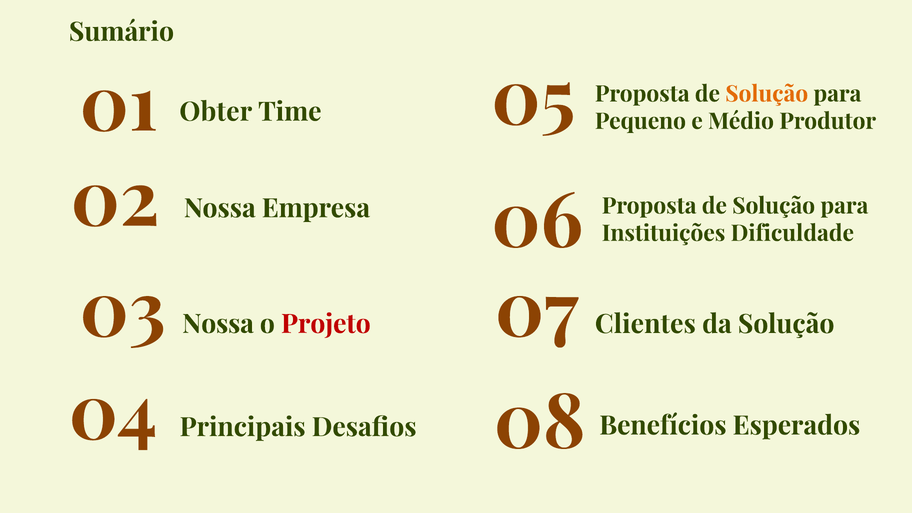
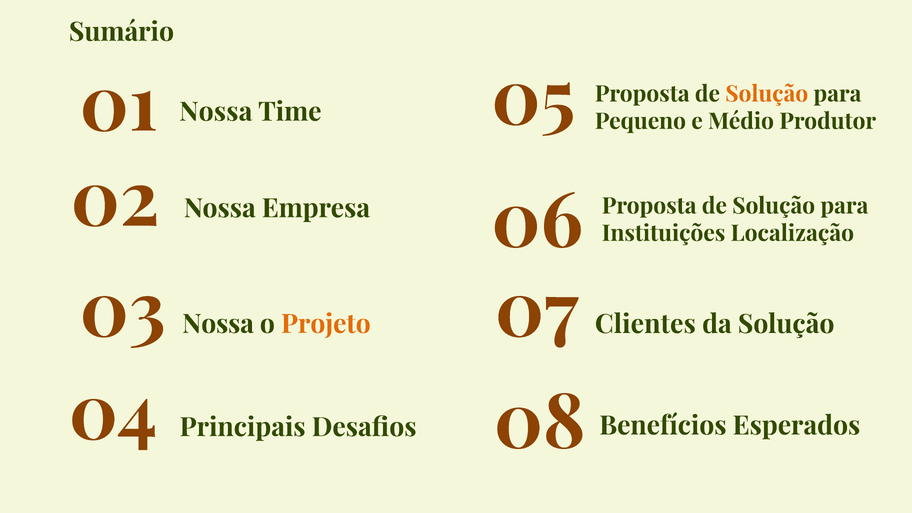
01 Obter: Obter -> Nossa (216, 112)
Dificuldade: Dificuldade -> Localização (792, 233)
Projeto colour: red -> orange (326, 324)
